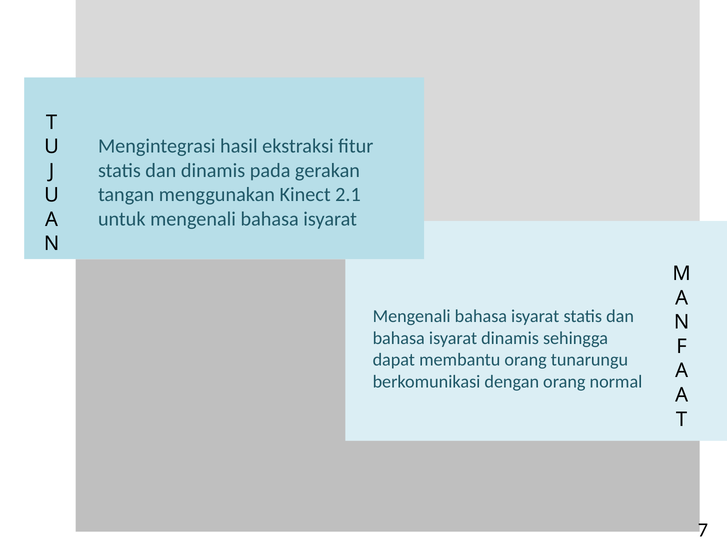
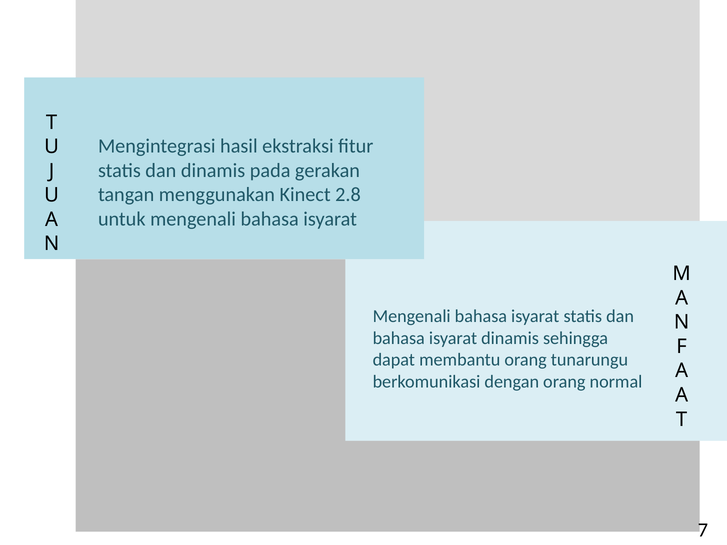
2.1: 2.1 -> 2.8 (348, 195)
